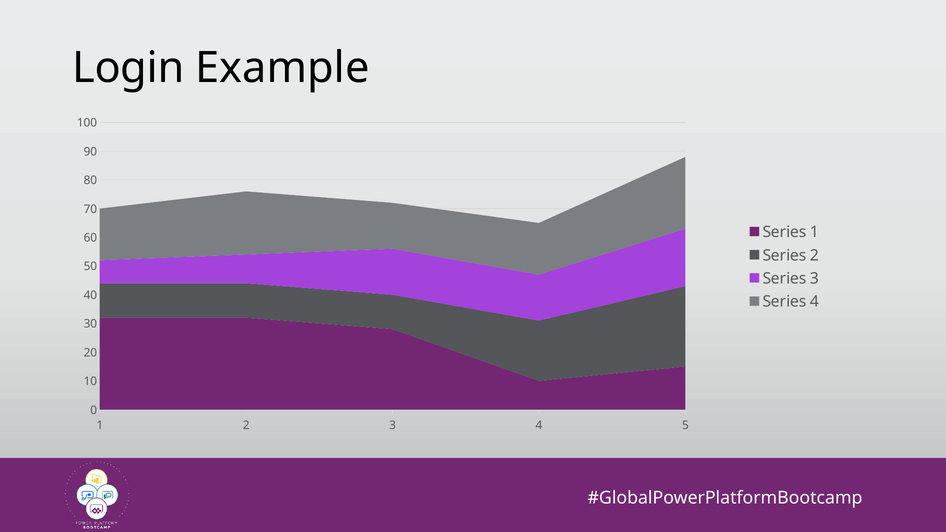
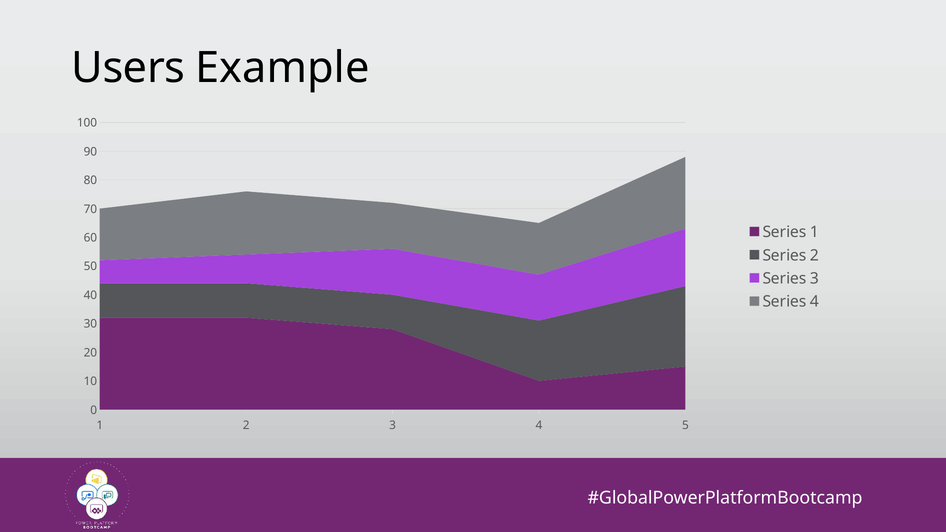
Login: Login -> Users (128, 68)
